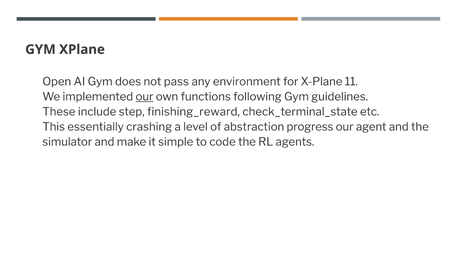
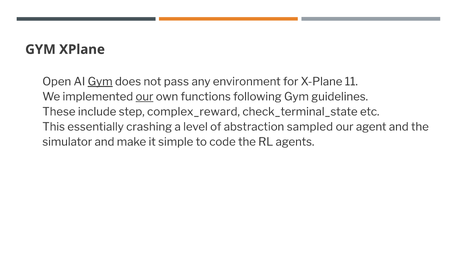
Gym underline: none -> present (100, 82)
finishing_reward: finishing_reward -> complex_reward (194, 112)
progress: progress -> sampled (310, 127)
